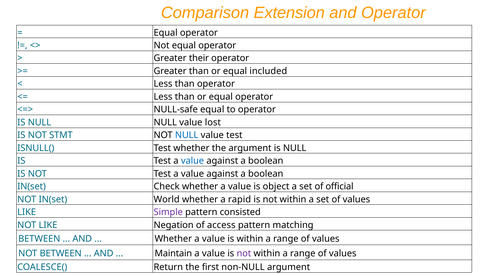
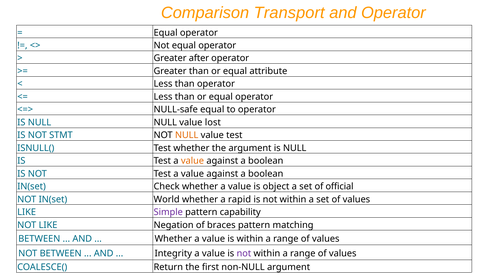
Extension: Extension -> Transport (289, 13)
their: their -> after (199, 58)
included: included -> attribute (268, 71)
NULL colour: blue -> orange (187, 135)
value colour: blue -> orange (192, 161)
consisted: consisted -> capability (240, 212)
access: access -> braces (221, 225)
Maintain: Maintain -> Integrity (173, 254)
